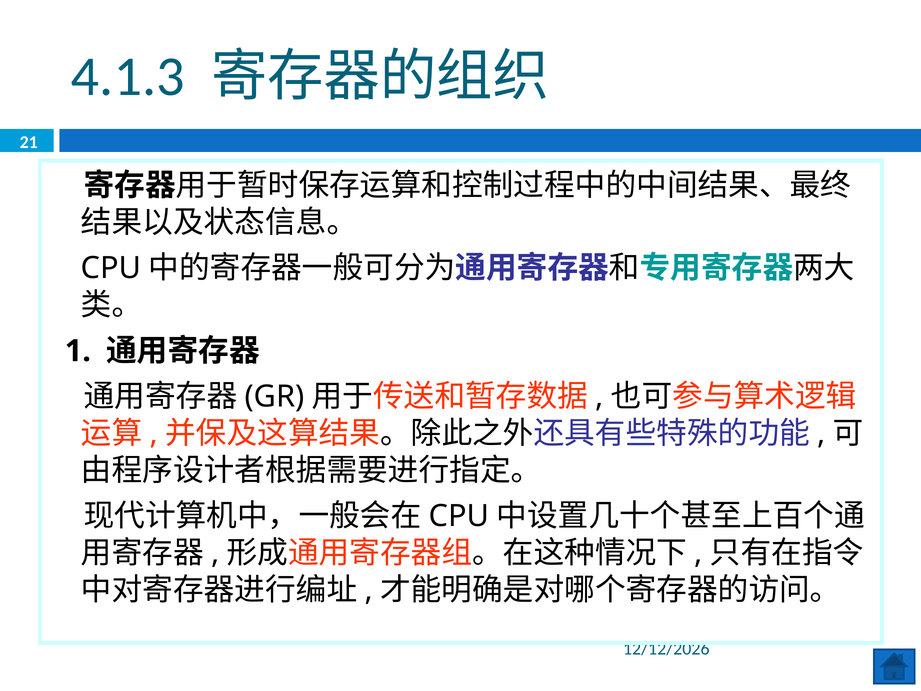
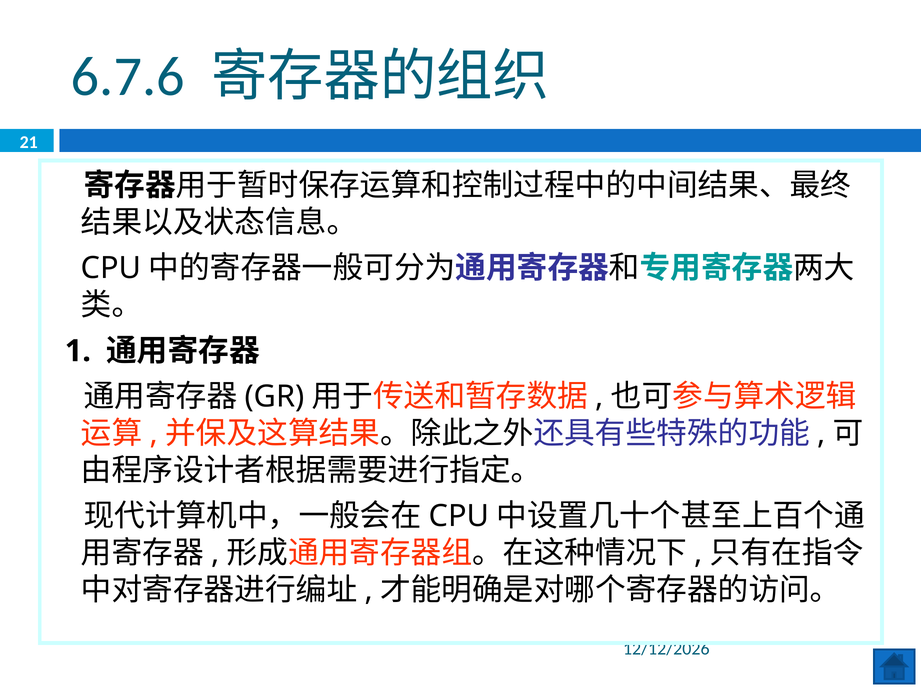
4.1.3: 4.1.3 -> 6.7.6 (128, 77)
